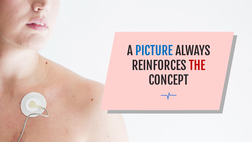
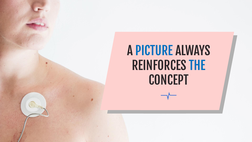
THE colour: red -> blue (197, 66)
